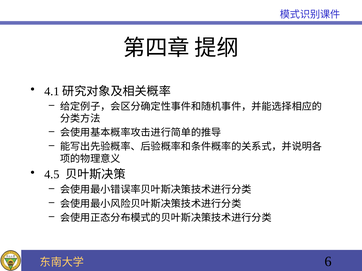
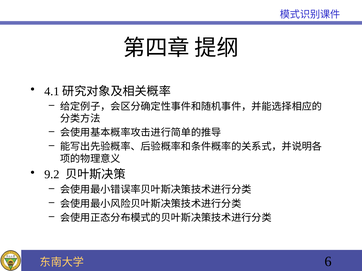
4.5: 4.5 -> 9.2 (52, 175)
